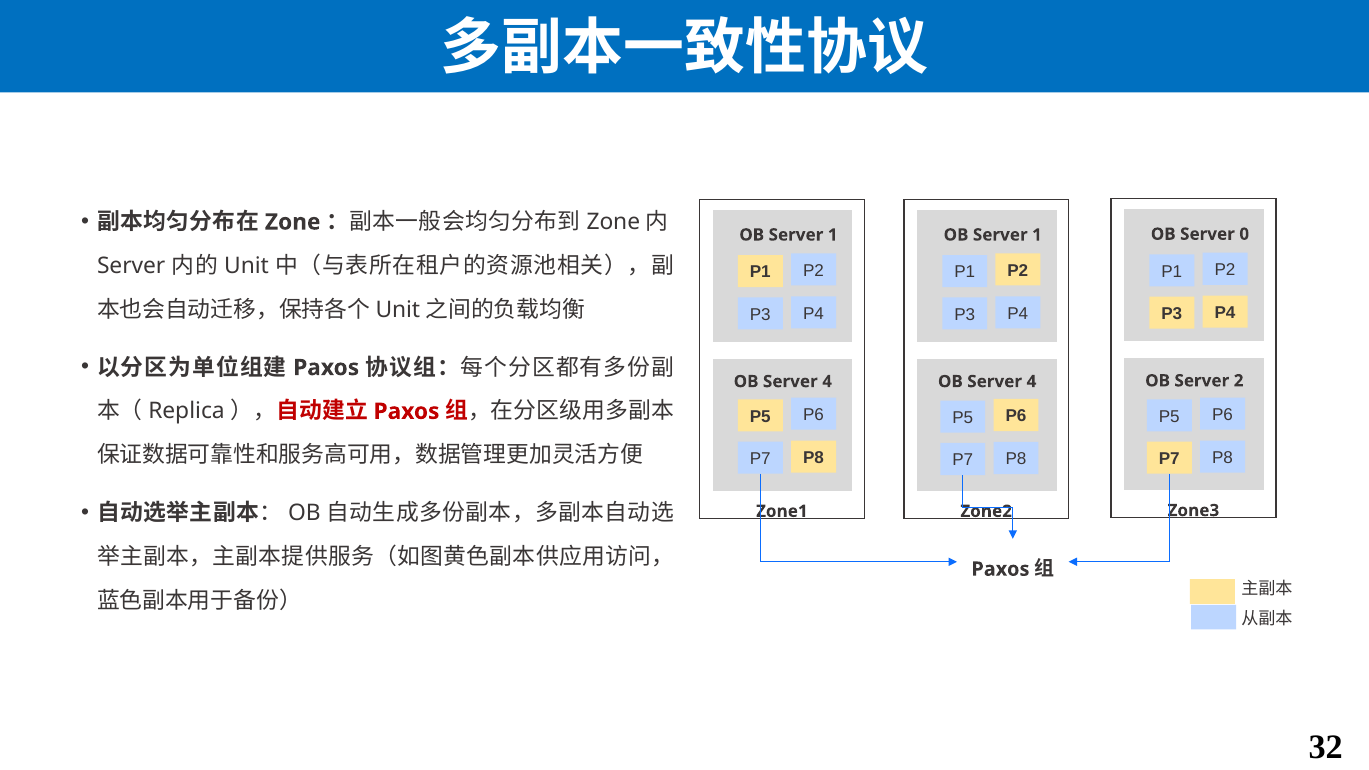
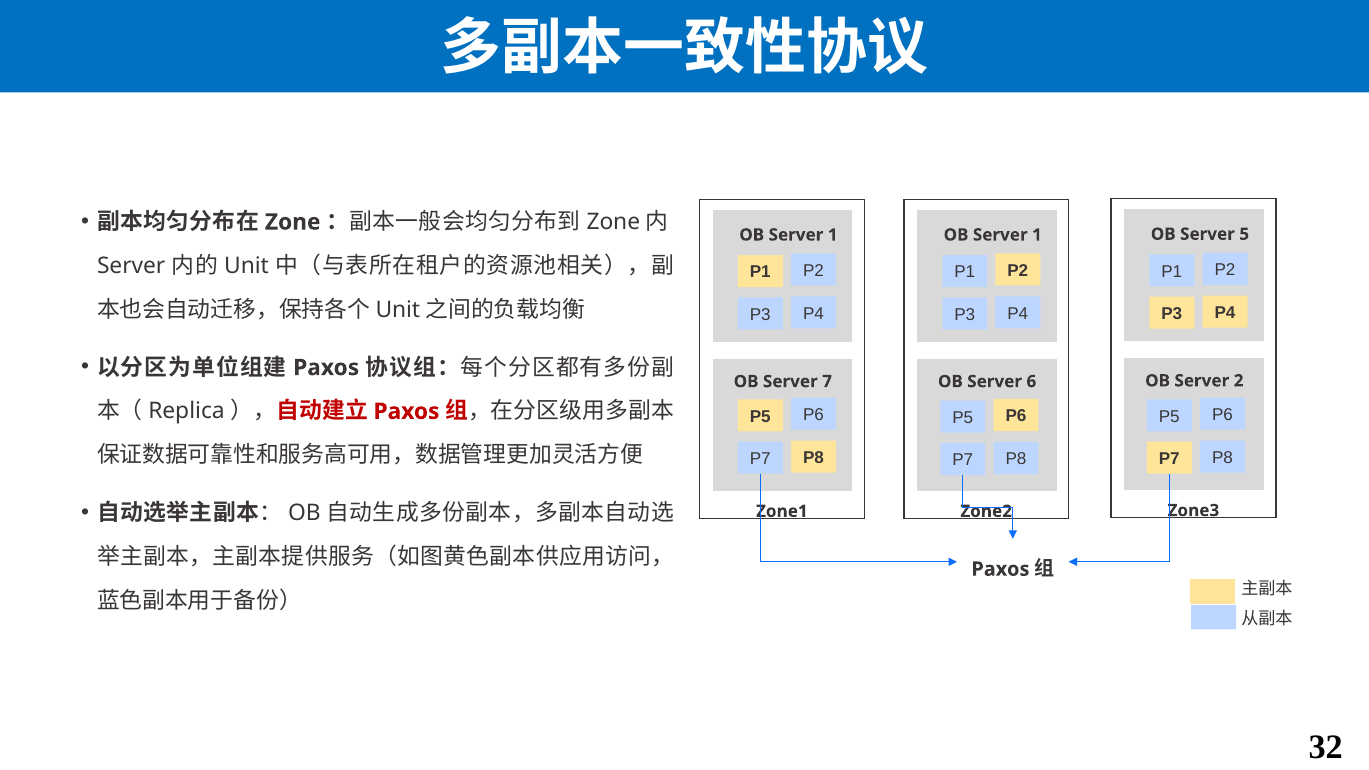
0: 0 -> 5 (1244, 234)
4: 4 -> 7 (827, 382)
4: 4 -> 6 (1031, 382)
